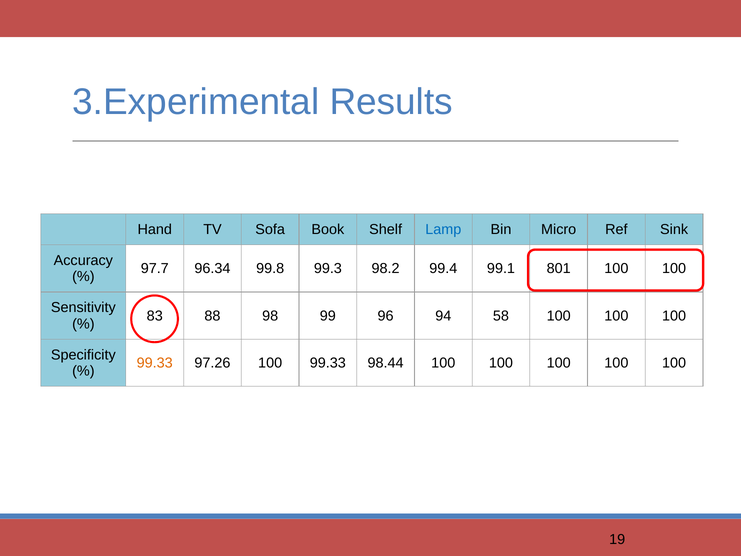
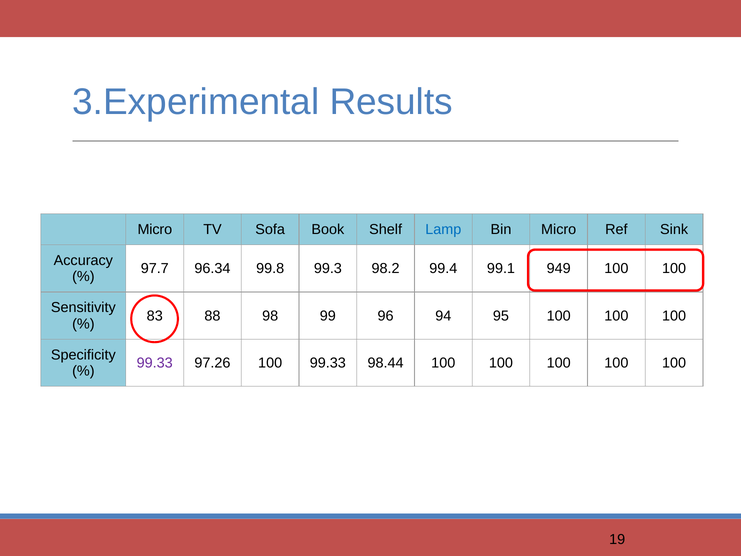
Hand: Hand -> Micro (155, 229)
801: 801 -> 949 (559, 269)
58: 58 -> 95 (501, 316)
99.33 colour: orange -> purple (155, 363)
